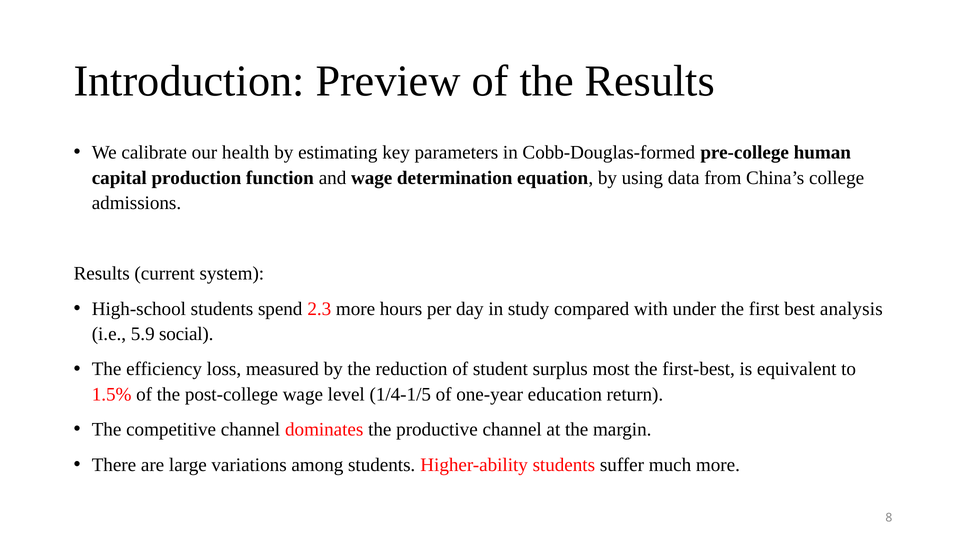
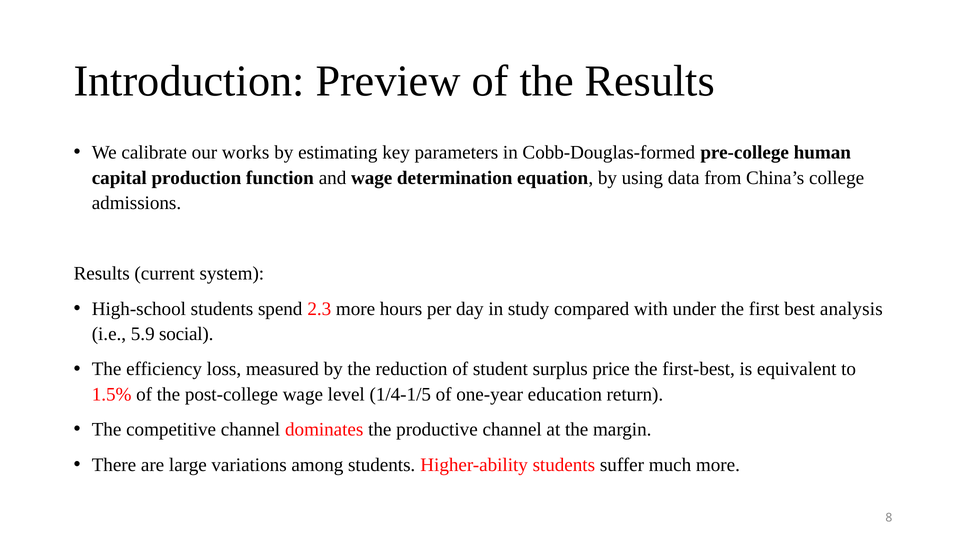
health: health -> works (246, 153)
most: most -> price (611, 369)
